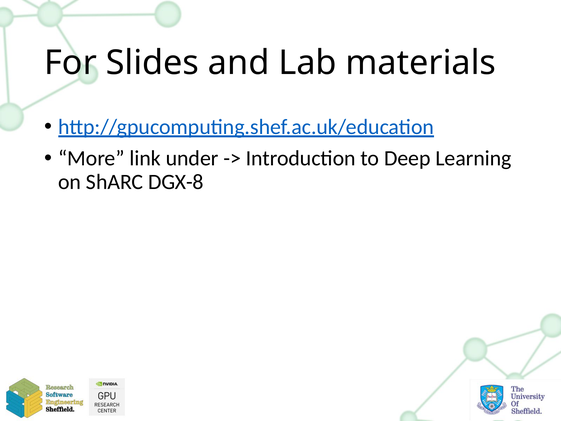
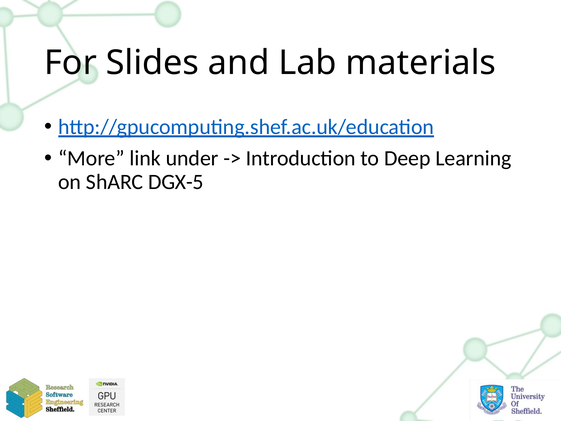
DGX-8: DGX-8 -> DGX-5 (176, 182)
